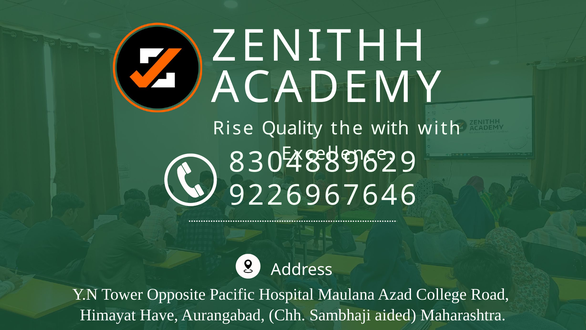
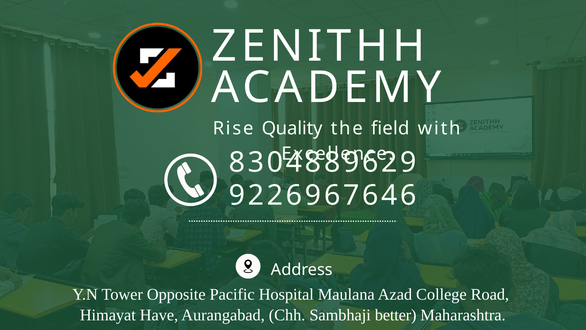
the with: with -> field (390, 128)
aided: aided -> better (396, 315)
